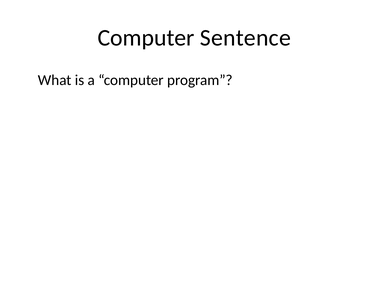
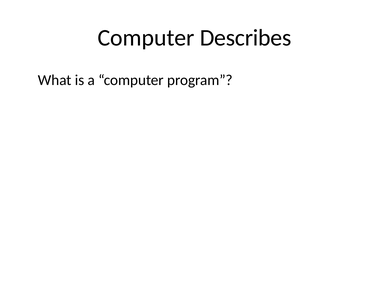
Sentence: Sentence -> Describes (246, 38)
